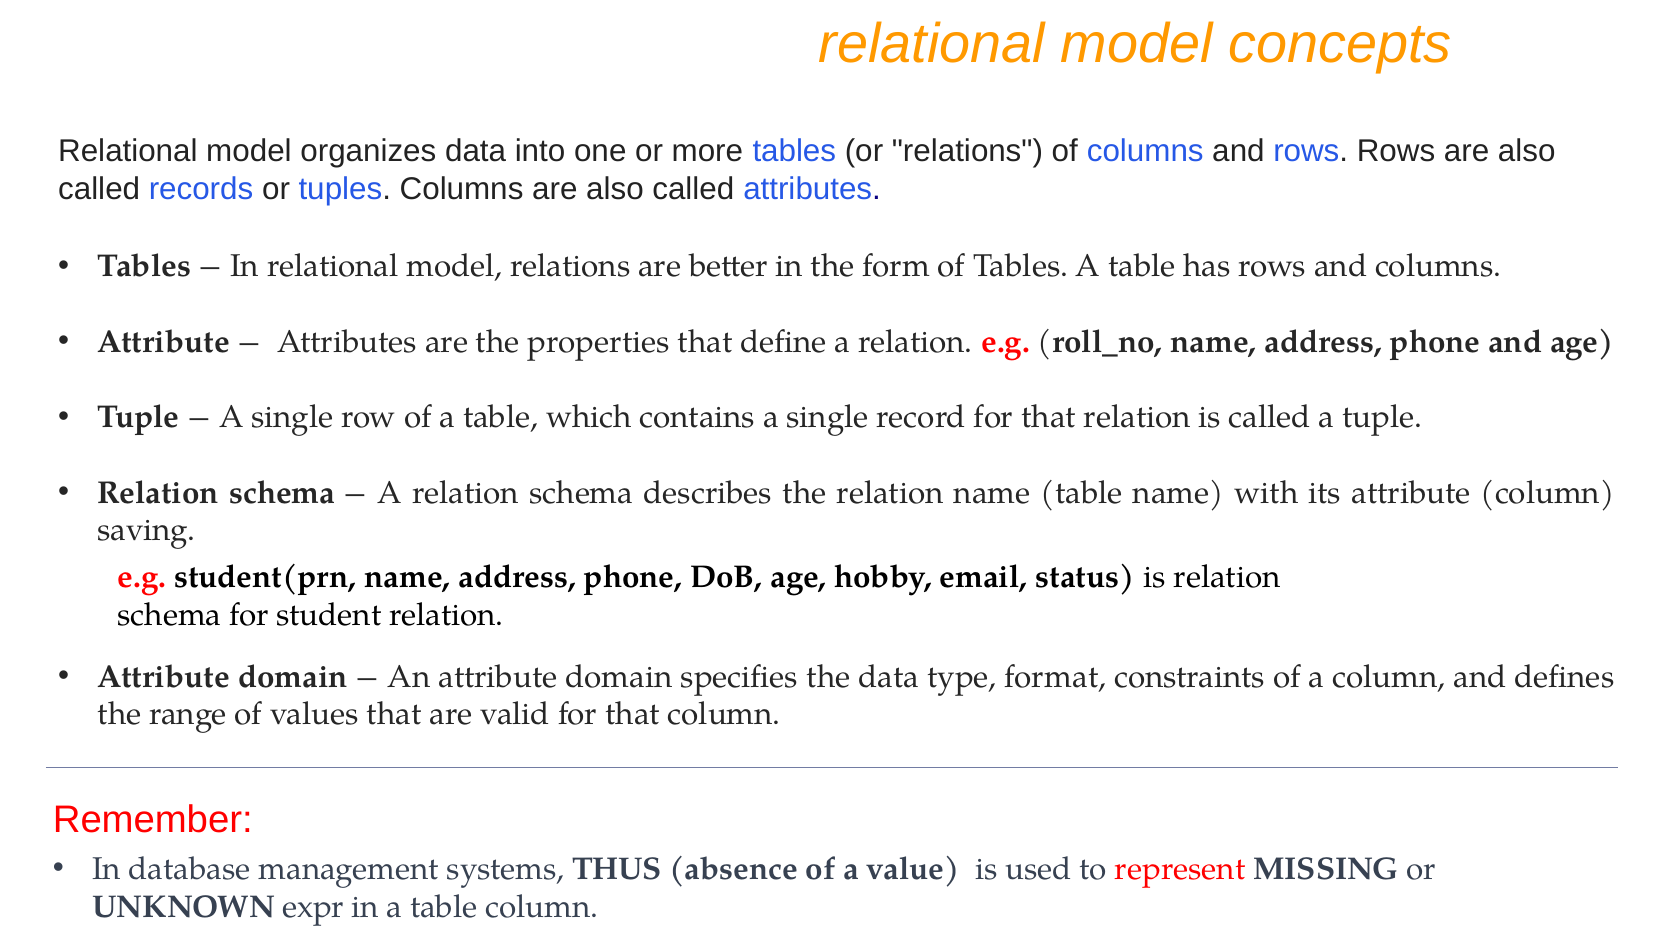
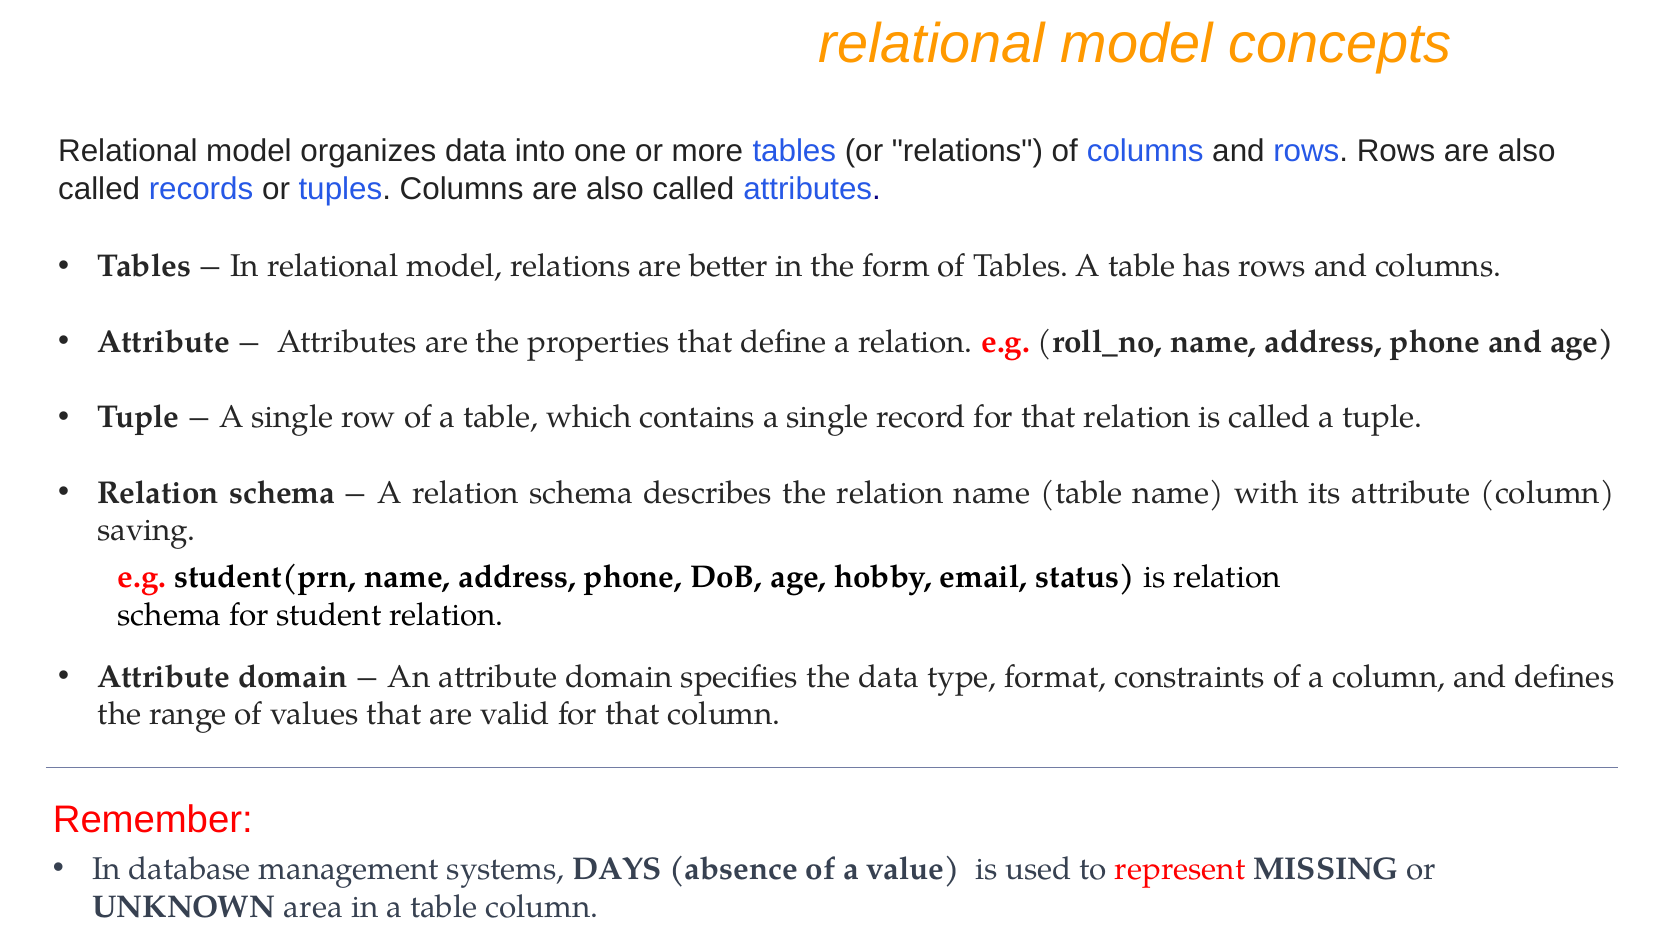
THUS: THUS -> DAYS (617, 869)
expr: expr -> area (313, 906)
